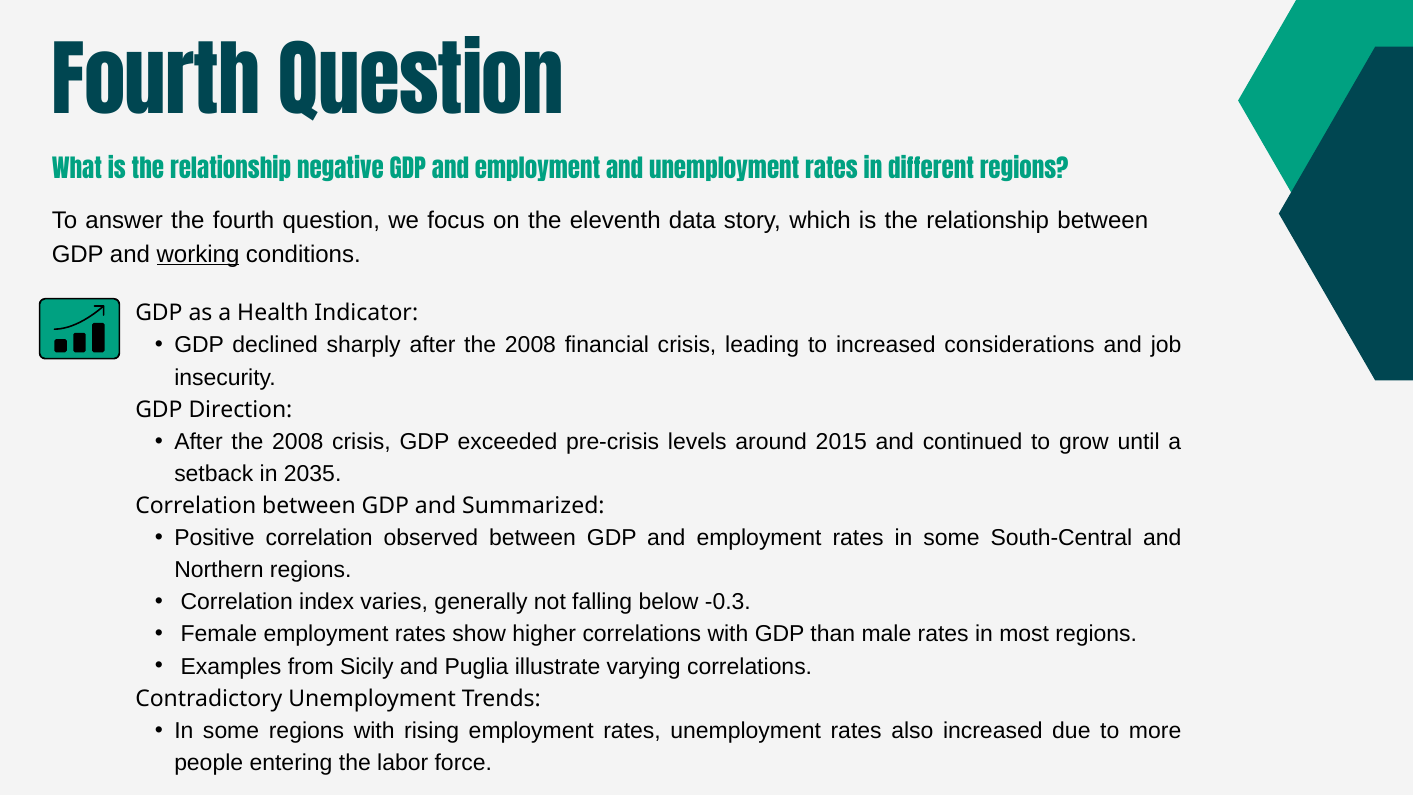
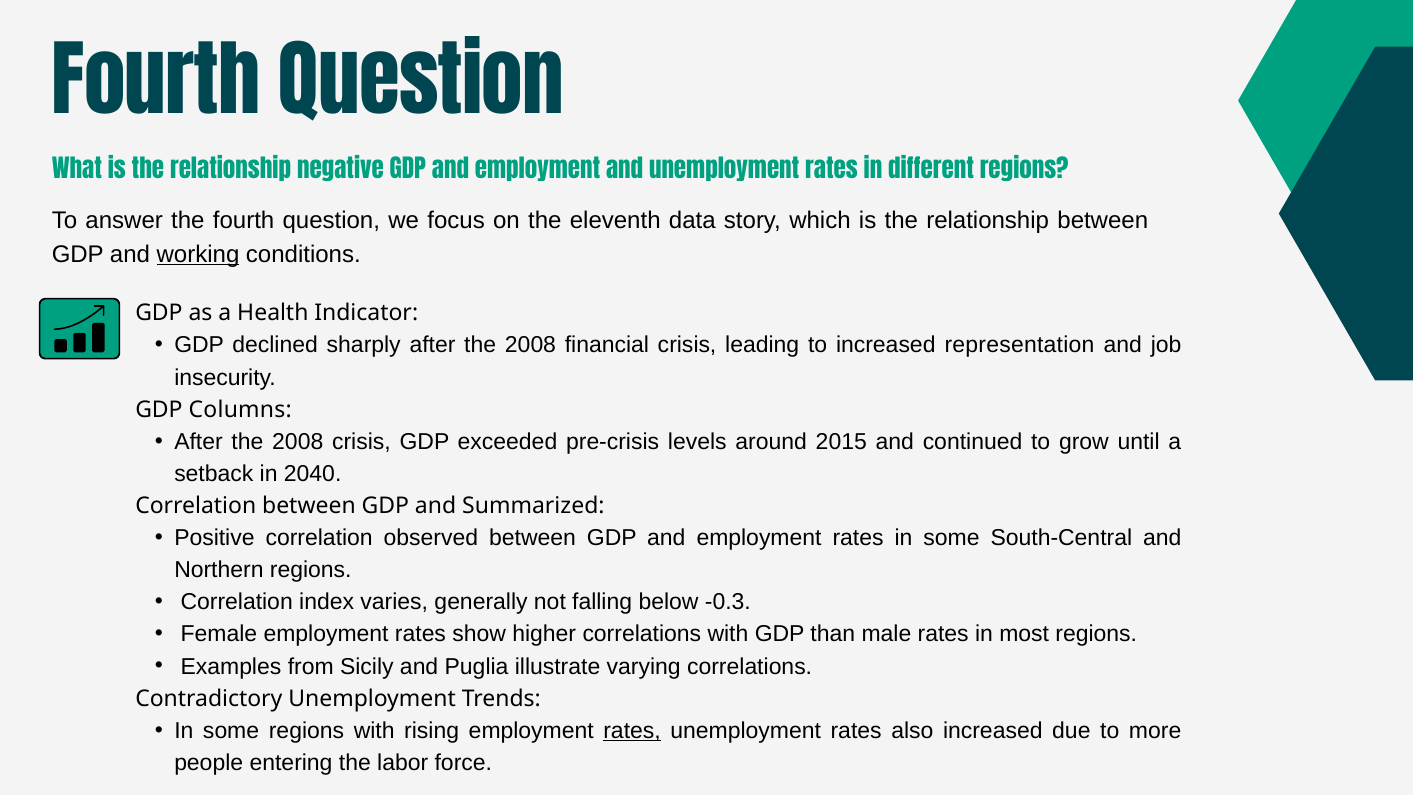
considerations: considerations -> representation (1019, 345)
Direction: Direction -> Columns (240, 410)
2035: 2035 -> 2040 (313, 474)
rates underline: none -> present (632, 731)
